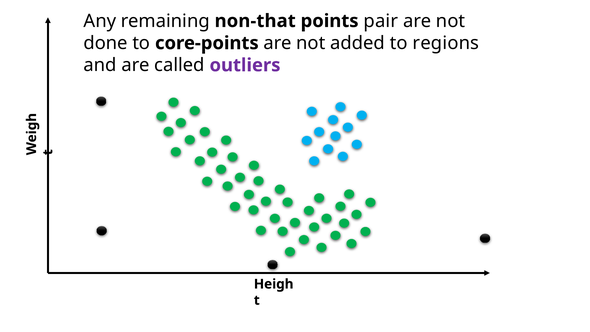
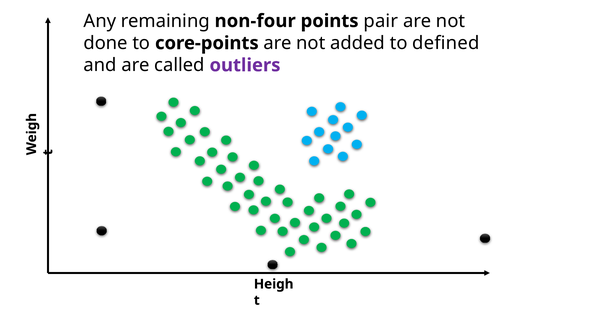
non-that: non-that -> non-four (255, 21)
regions: regions -> defined (446, 43)
